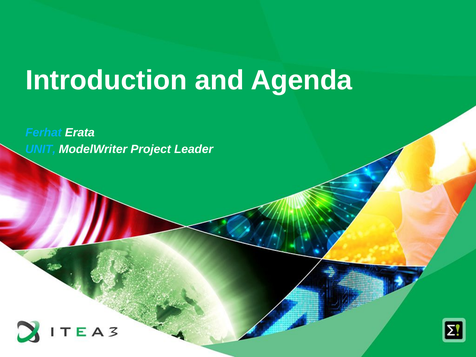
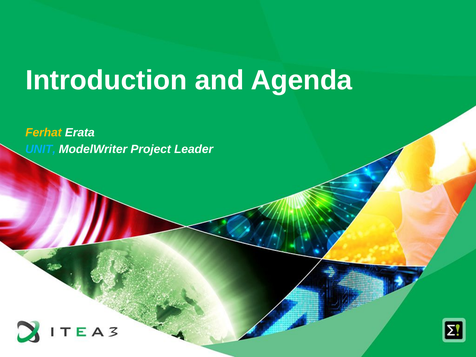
Ferhat colour: light blue -> yellow (44, 133)
